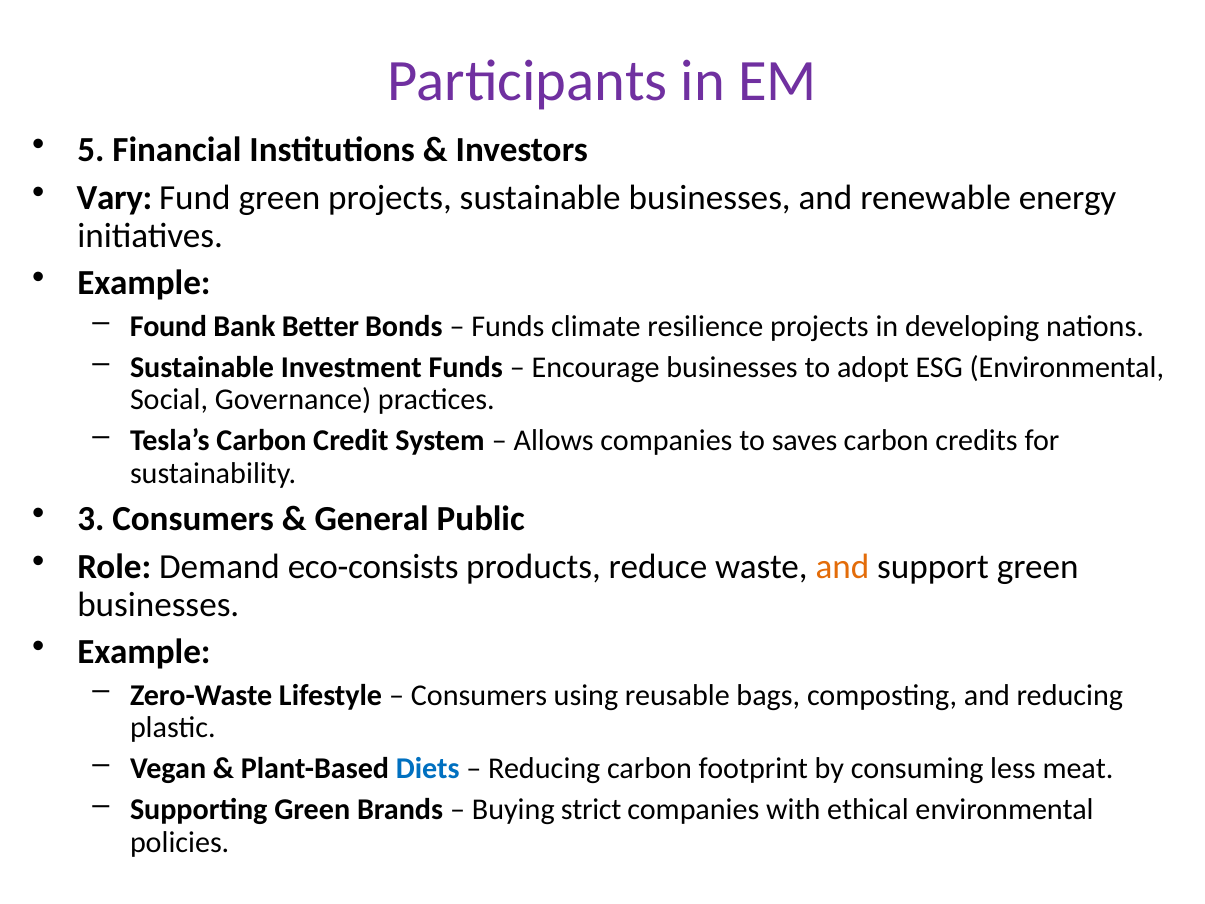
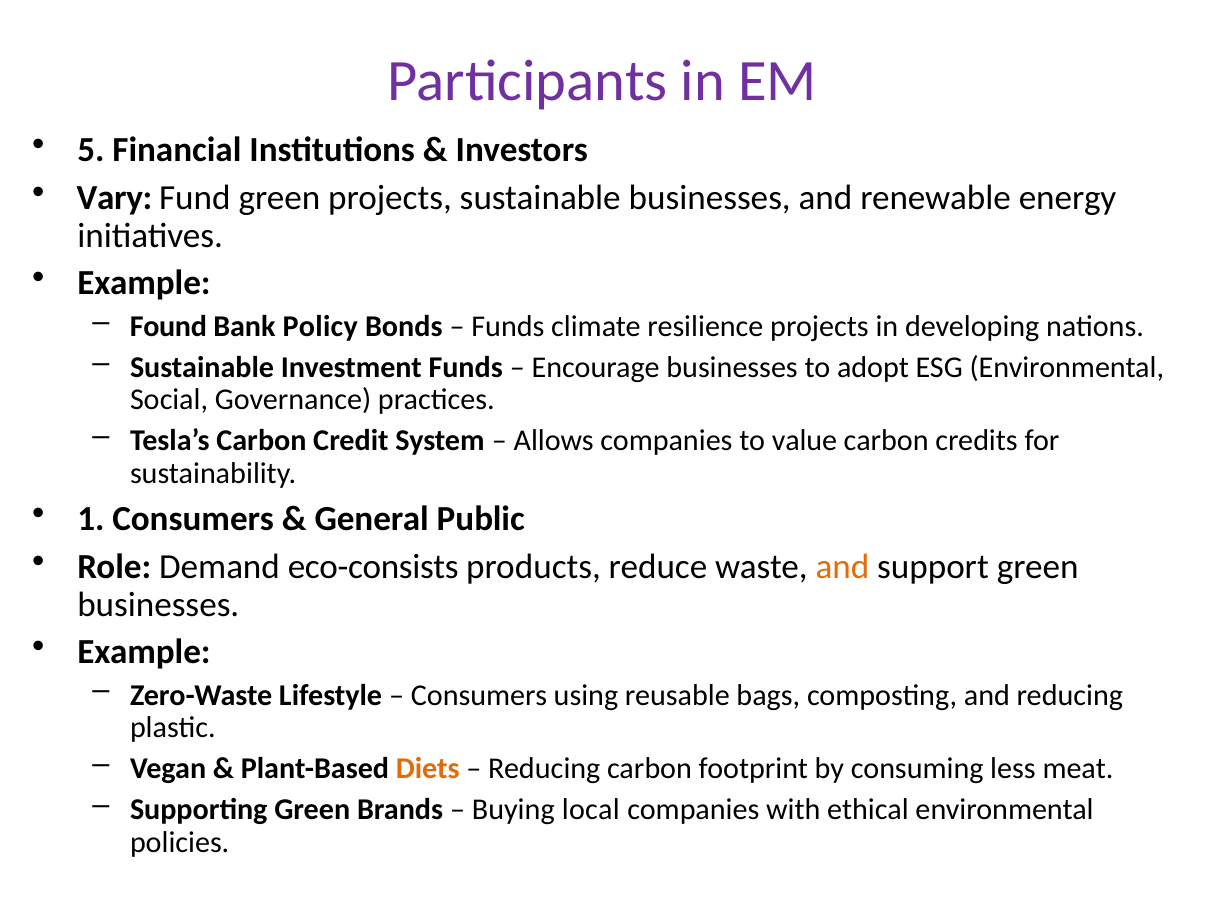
Better: Better -> Policy (320, 326)
saves: saves -> value (804, 441)
3: 3 -> 1 (91, 519)
Diets colour: blue -> orange (428, 769)
strict: strict -> local (591, 810)
